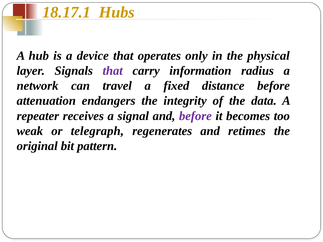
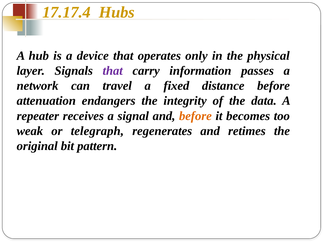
18.17.1: 18.17.1 -> 17.17.4 (67, 12)
radius: radius -> passes (258, 71)
before colour: purple -> orange (195, 116)
